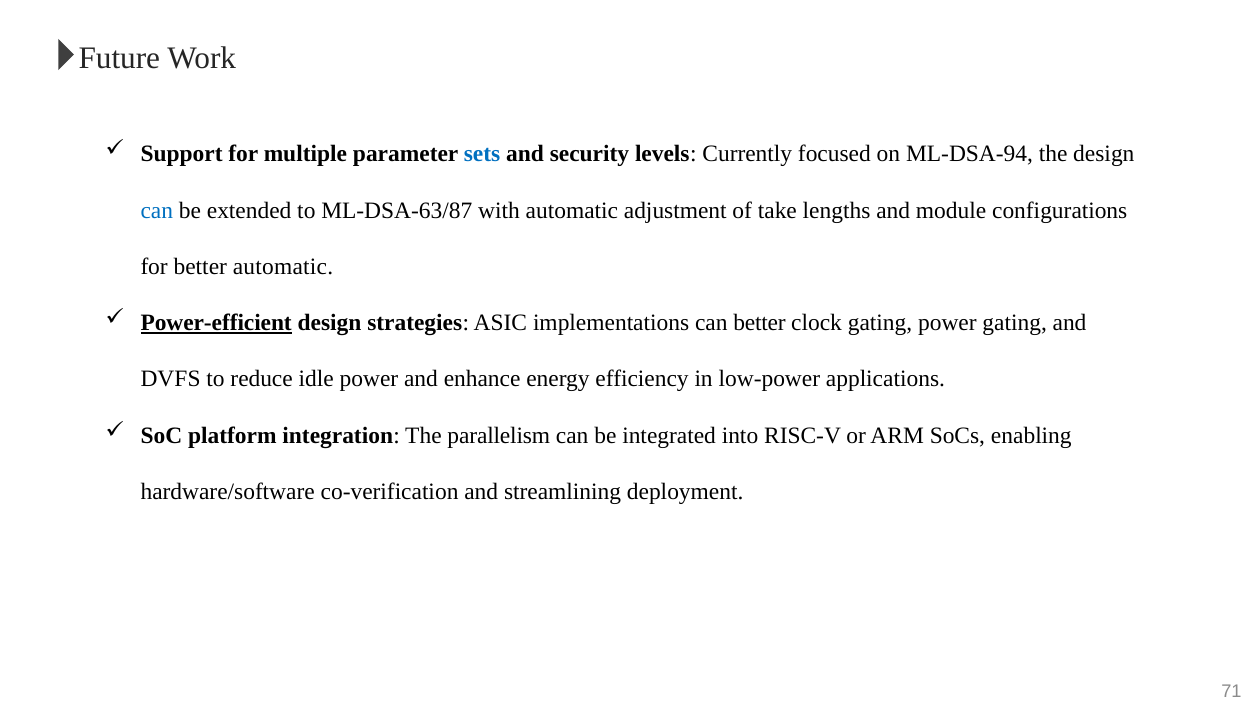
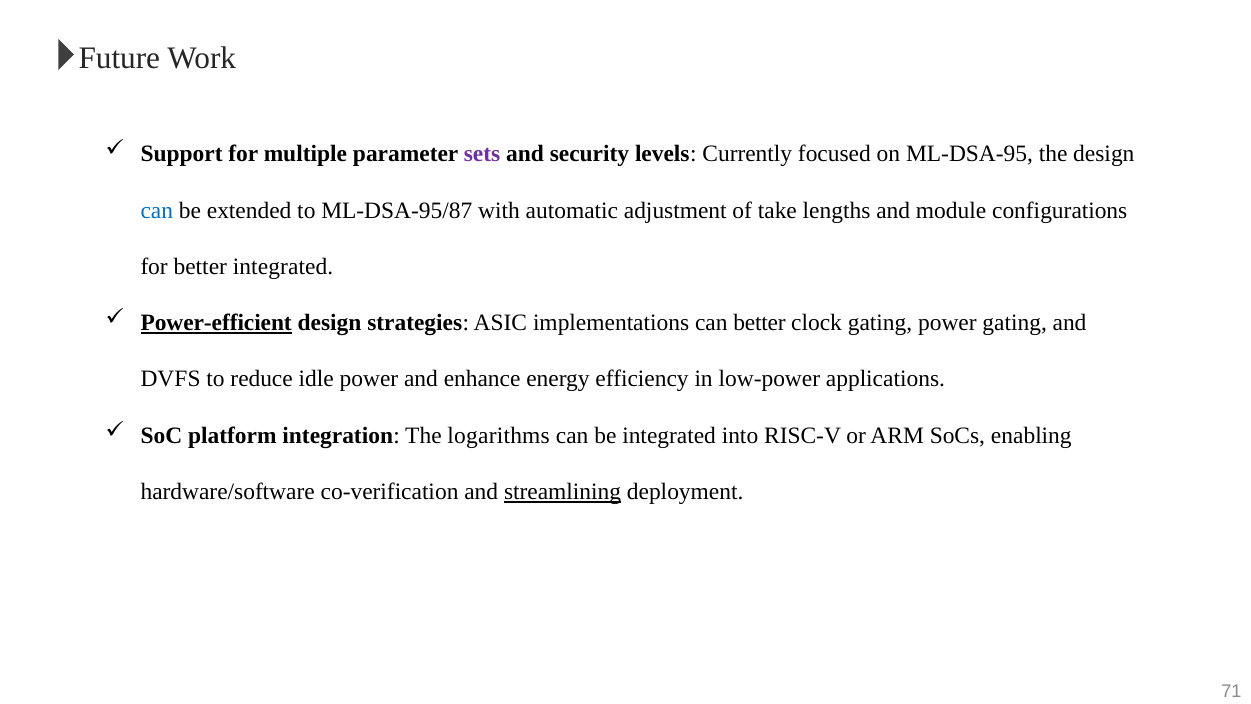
sets colour: blue -> purple (482, 154)
ML-DSA-94: ML-DSA-94 -> ML-DSA-95 (970, 154)
ML-DSA-63/87: ML-DSA-63/87 -> ML-DSA-95/87 (397, 210)
better automatic: automatic -> integrated (283, 266)
parallelism: parallelism -> logarithms (499, 435)
streamlining underline: none -> present (563, 492)
